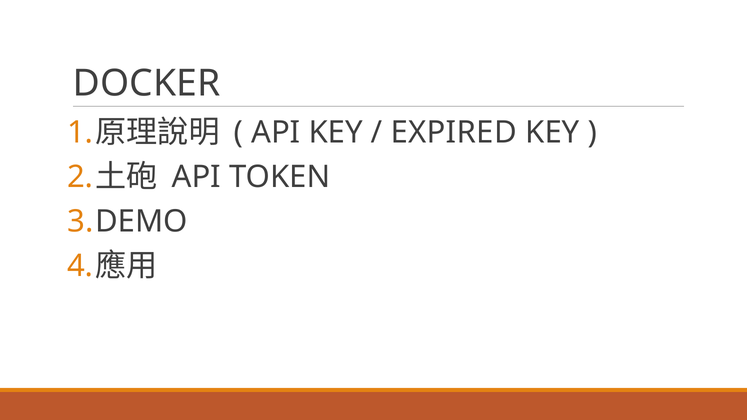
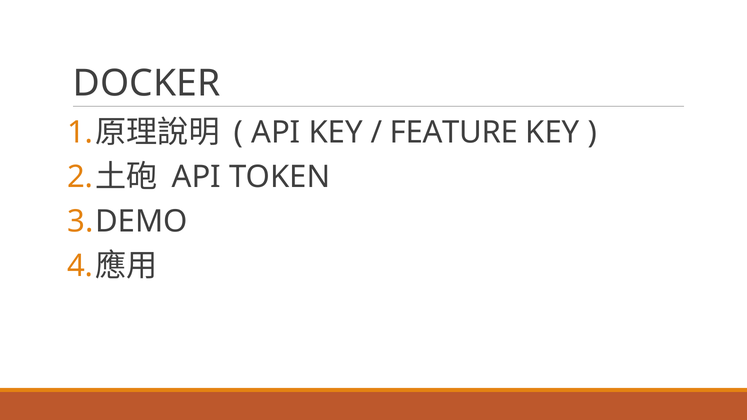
EXPIRED: EXPIRED -> FEATURE (454, 132)
